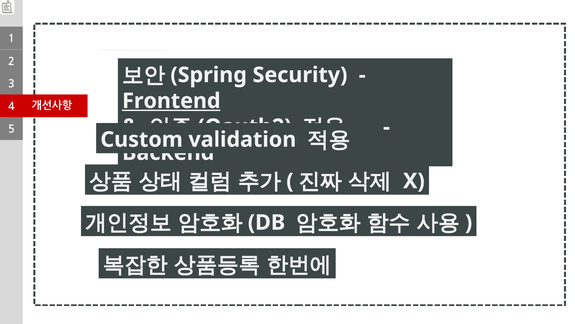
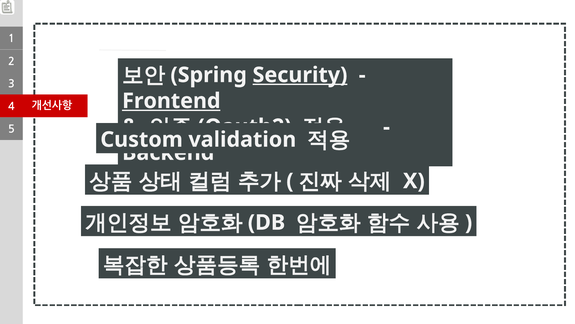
Security underline: none -> present (300, 75)
